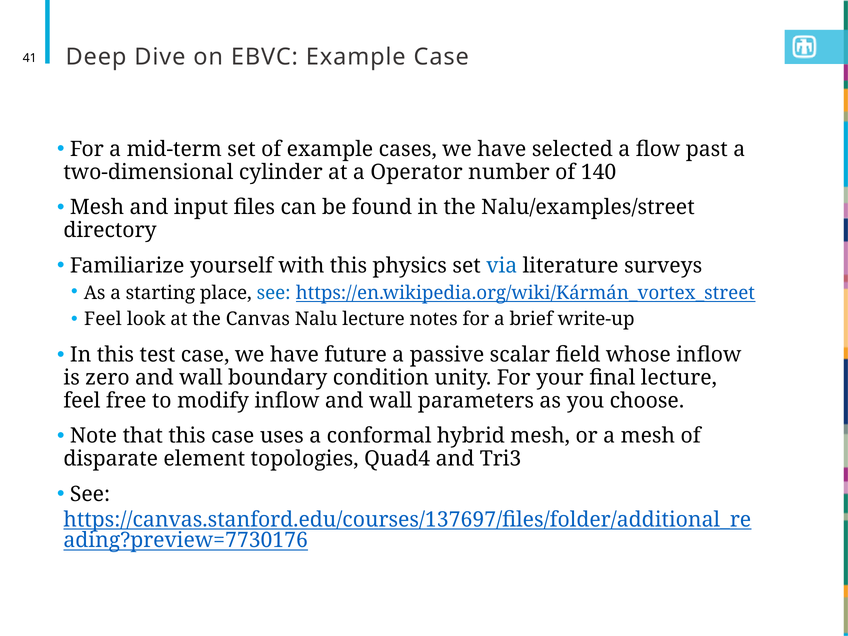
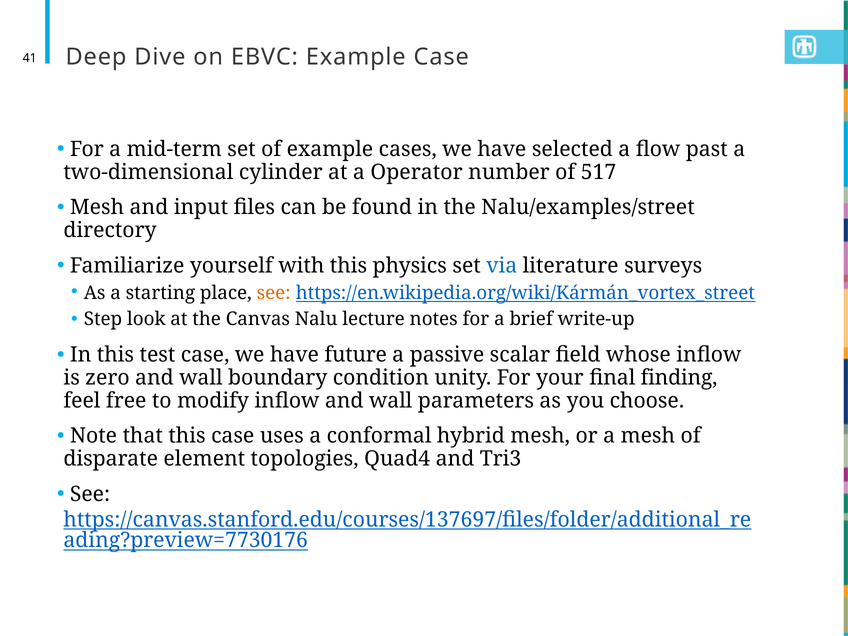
140: 140 -> 517 (599, 172)
see colour: blue -> orange (274, 293)
Feel: Feel -> Step (103, 319)
final lecture: lecture -> finding (679, 378)
